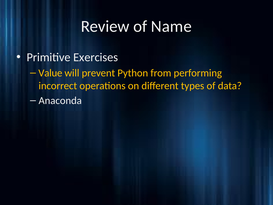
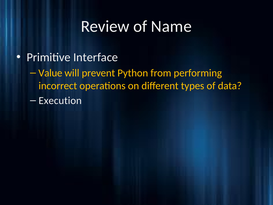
Exercises: Exercises -> Interface (96, 57)
Anaconda: Anaconda -> Execution (60, 100)
